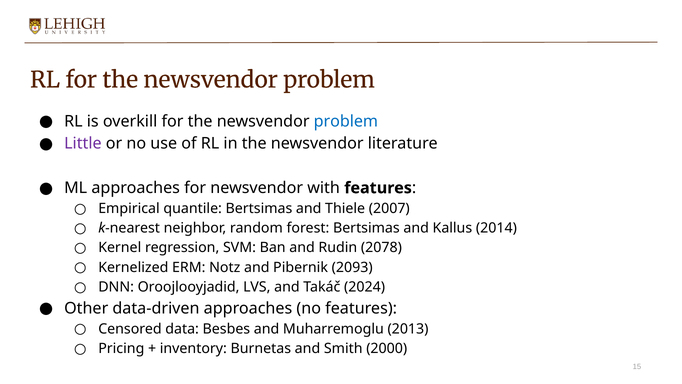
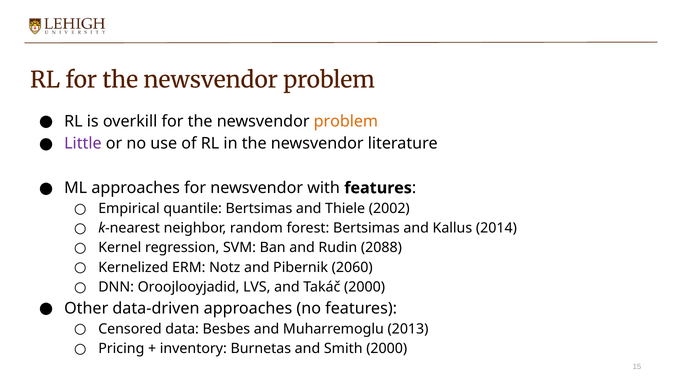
problem colour: blue -> orange (346, 121)
2007: 2007 -> 2002 (389, 208)
2078: 2078 -> 2088 (381, 248)
2093: 2093 -> 2060 (352, 267)
Takáč 2024: 2024 -> 2000 (365, 287)
